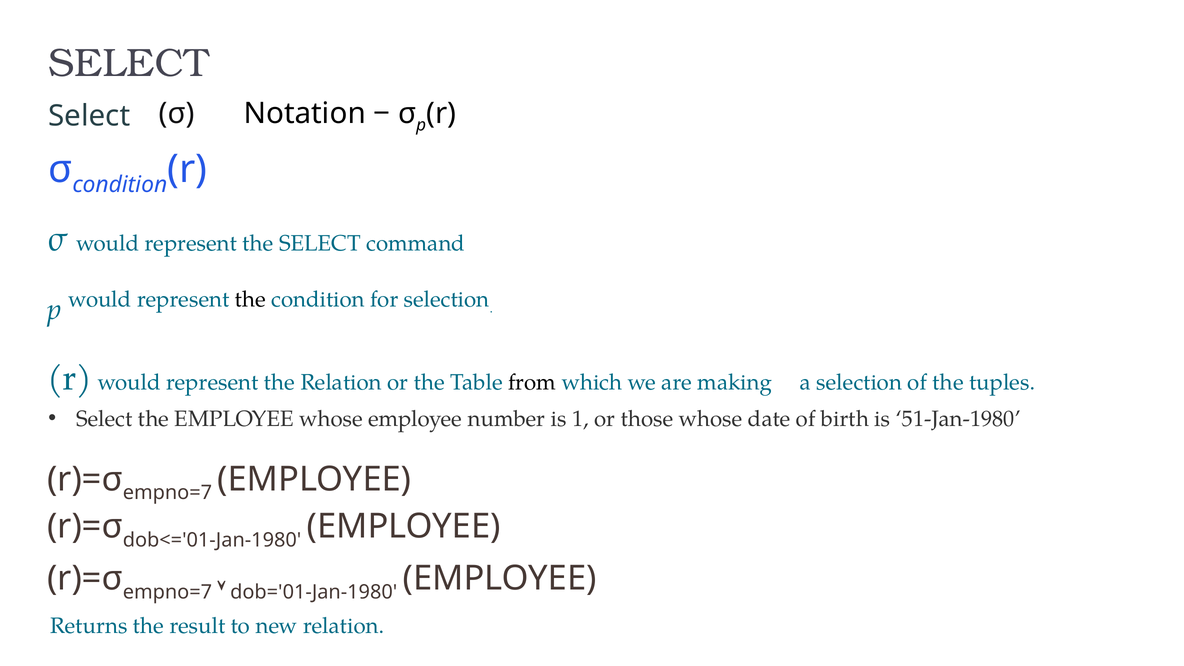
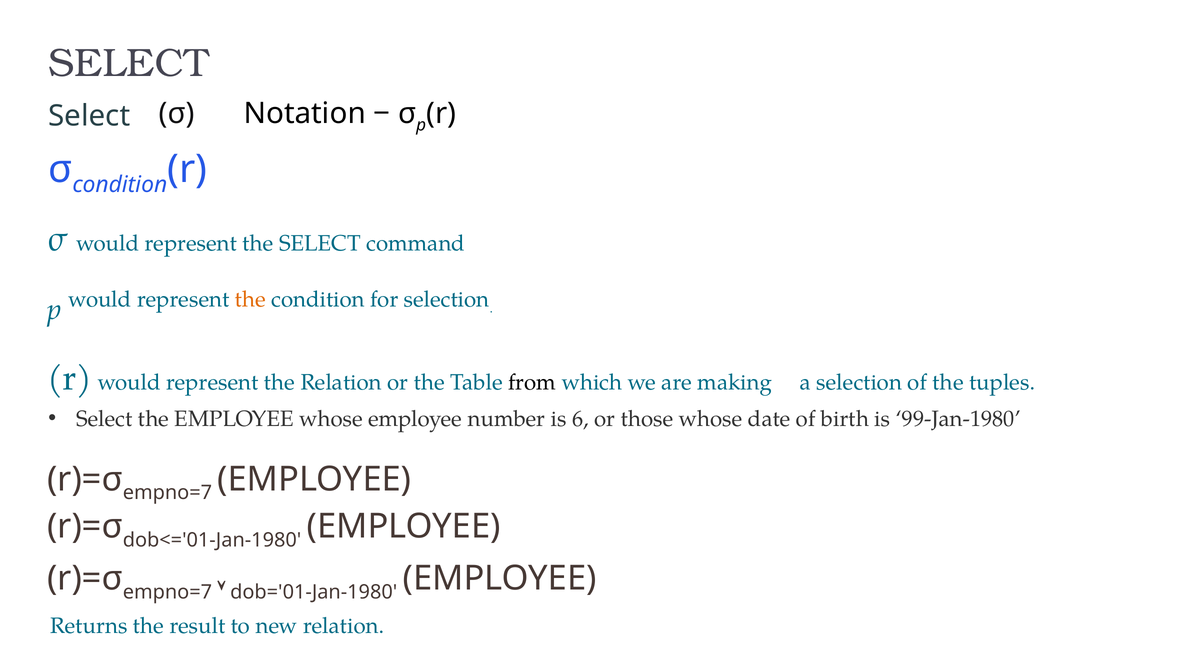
the colour: black -> orange (250, 300)
1: 1 -> 6 (580, 419)
51-Jan-1980: 51-Jan-1980 -> 99-Jan-1980 (958, 419)
